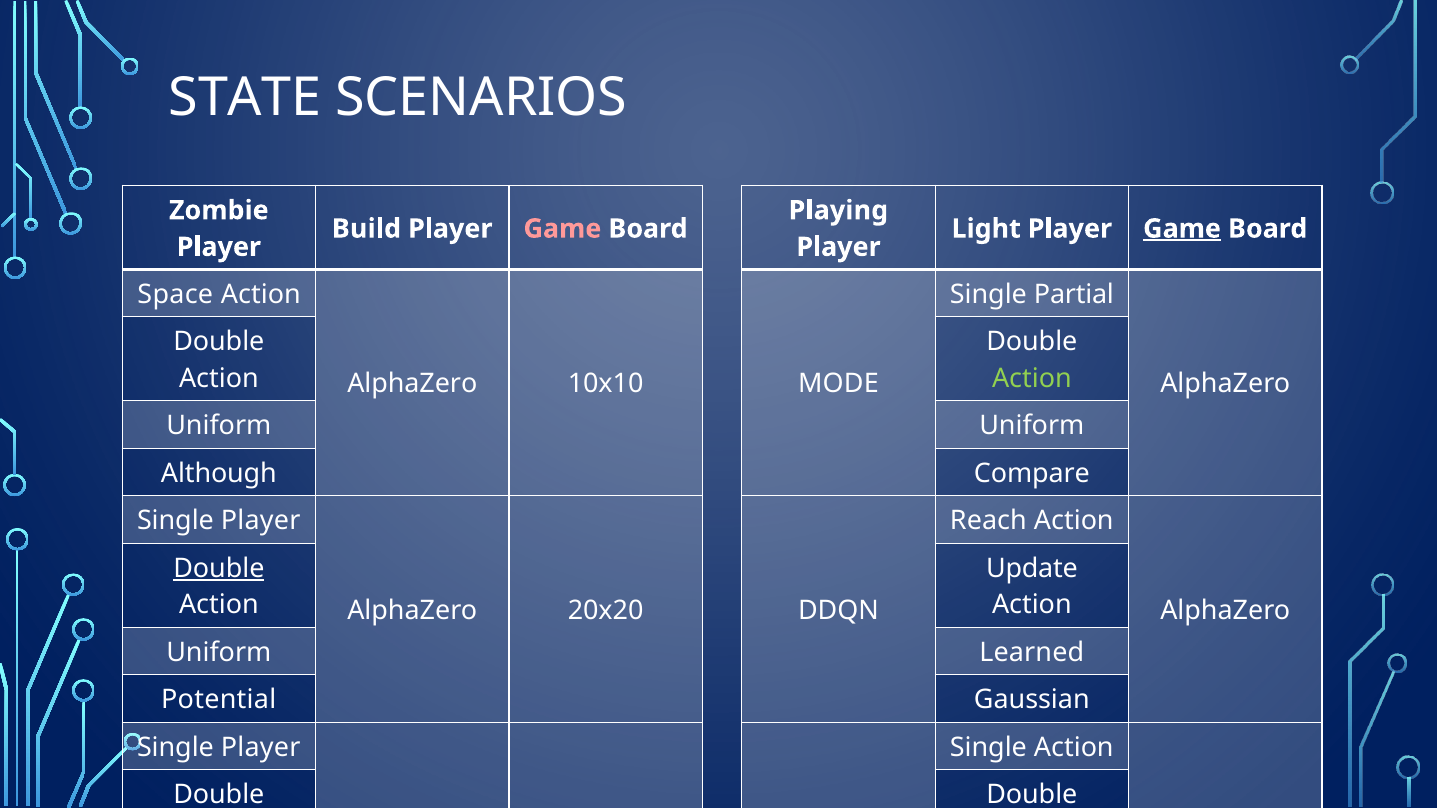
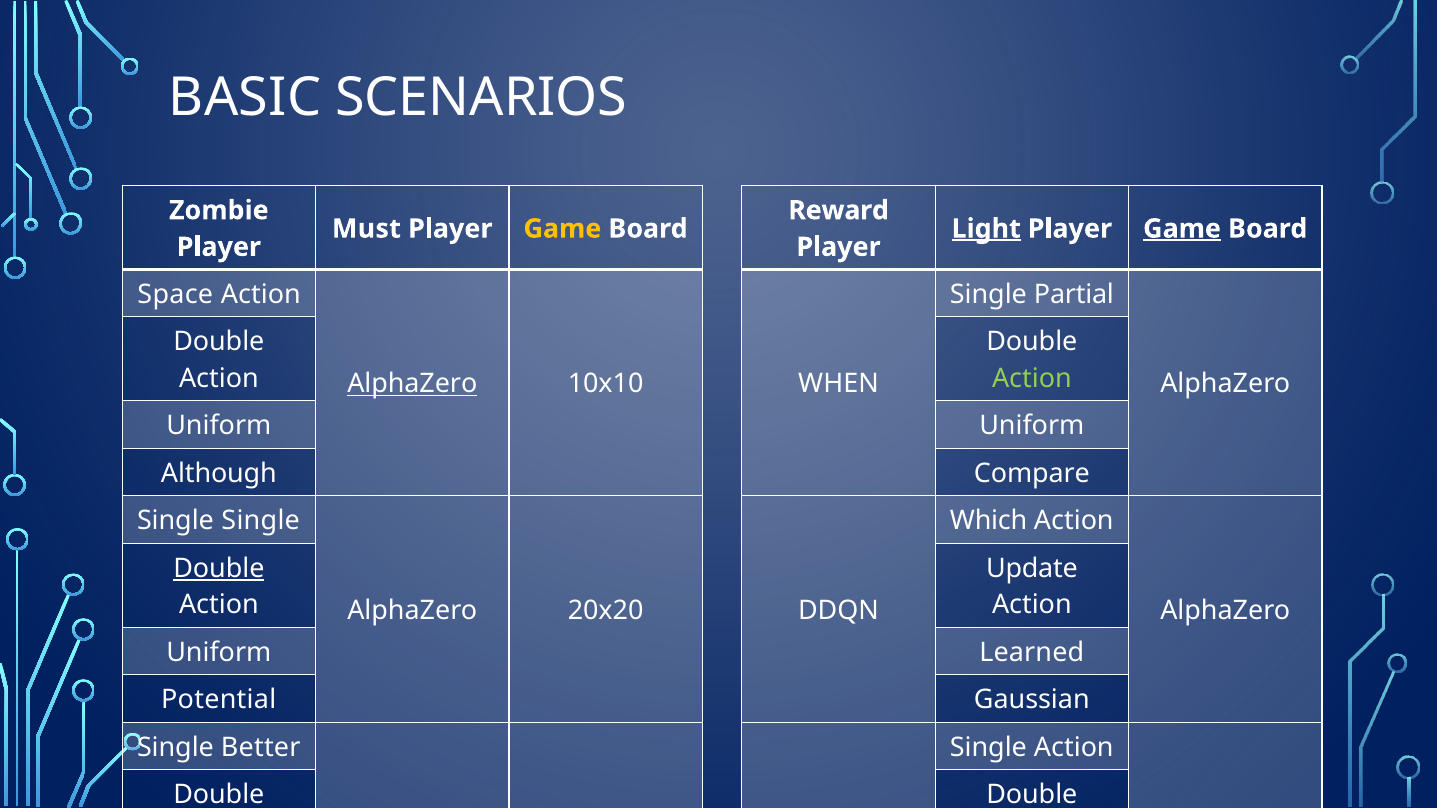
STATE: STATE -> BASIC (245, 98)
Playing: Playing -> Reward (839, 210)
Build: Build -> Must (366, 229)
Game colour: pink -> yellow (562, 229)
Light underline: none -> present (986, 229)
AlphaZero underline: none -> present (412, 384)
MODE: MODE -> WHEN (838, 384)
Player: Player -> Single (261, 521)
Reach: Reach -> Which (989, 521)
Player: Player -> Better (261, 748)
